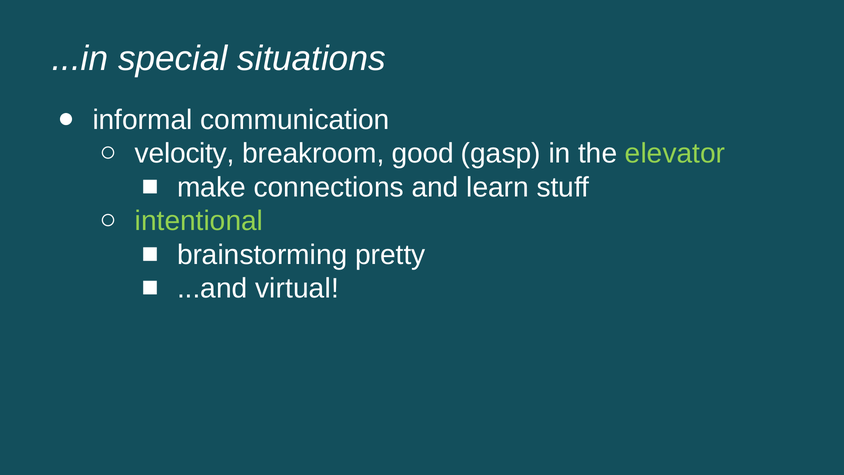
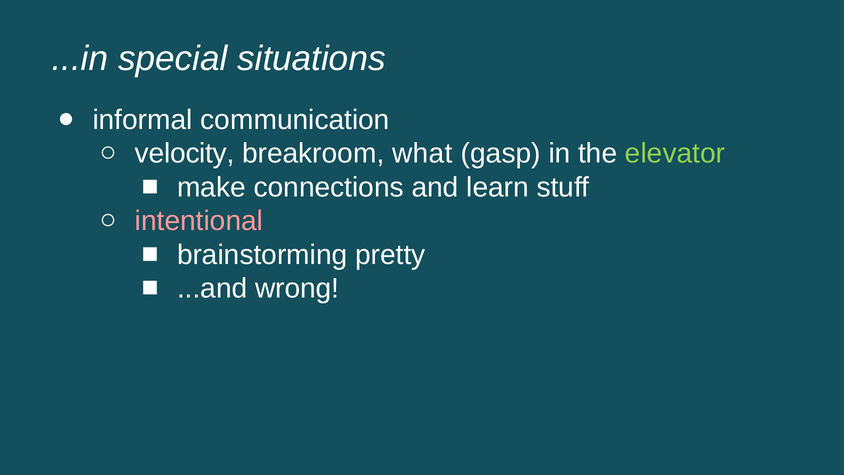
good: good -> what (423, 153)
intentional colour: light green -> pink (199, 221)
virtual: virtual -> wrong (297, 289)
